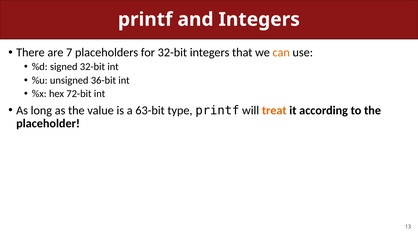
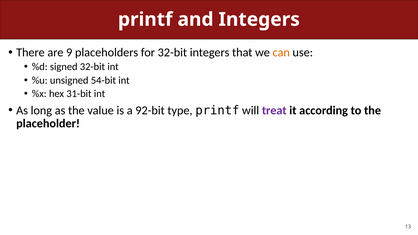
7: 7 -> 9 (69, 52)
36-bit: 36-bit -> 54-bit (103, 80)
72-bit: 72-bit -> 31-bit (79, 94)
63-bit: 63-bit -> 92-bit (150, 110)
treat colour: orange -> purple (274, 110)
